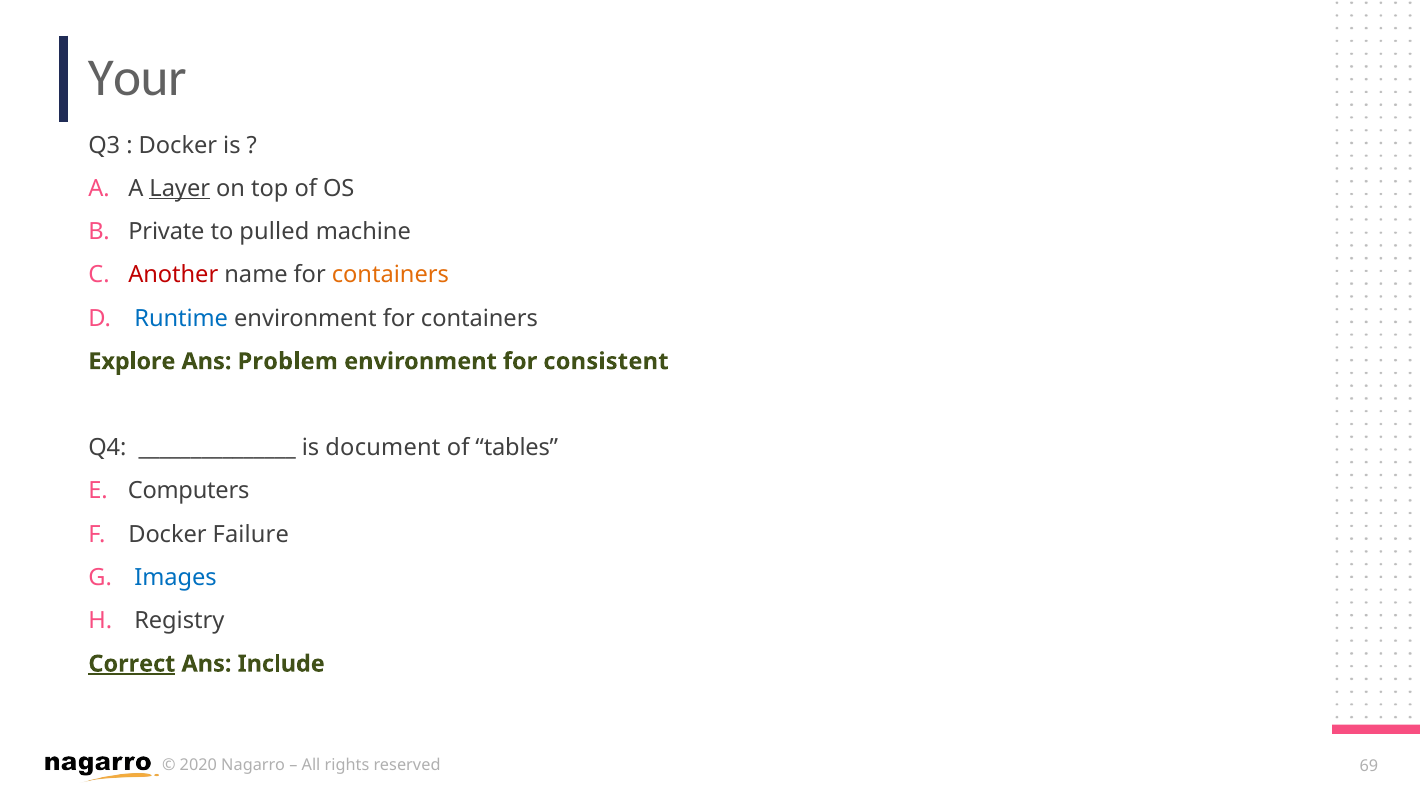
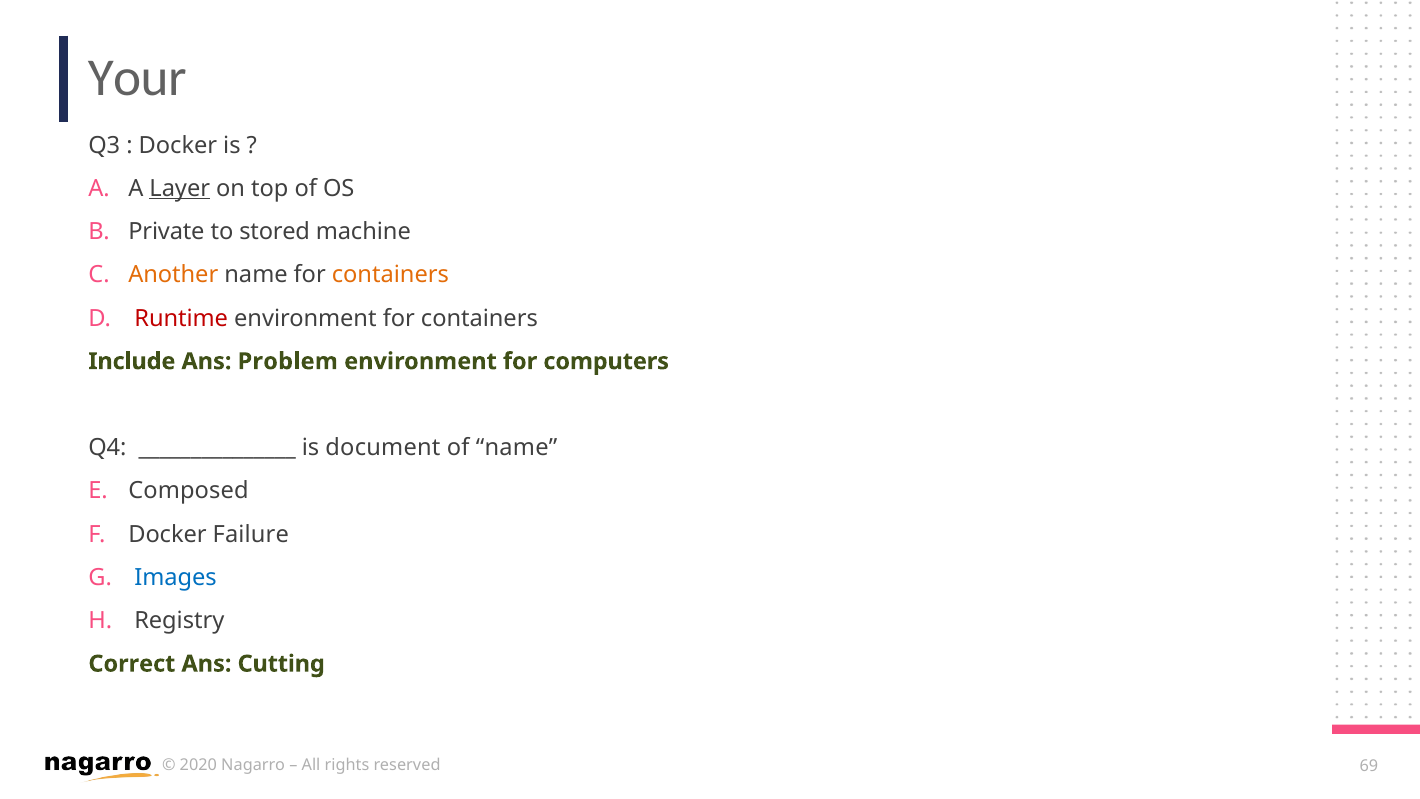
pulled: pulled -> stored (275, 232)
Another colour: red -> orange (173, 275)
Runtime colour: blue -> red (181, 318)
Explore: Explore -> Include (132, 361)
consistent: consistent -> computers (606, 361)
of tables: tables -> name (517, 448)
Computers: Computers -> Composed (188, 491)
Correct underline: present -> none (132, 664)
Include: Include -> Cutting (281, 664)
